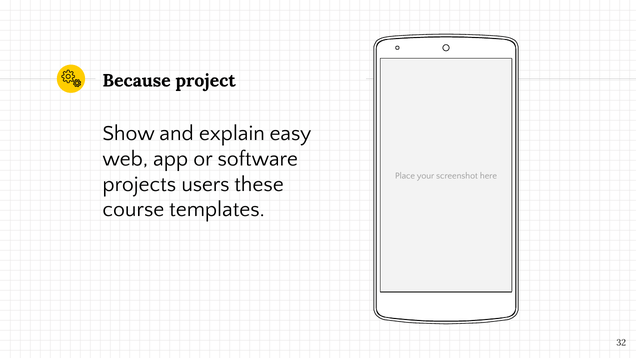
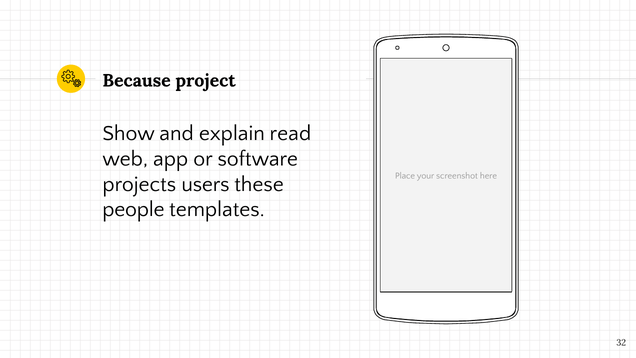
easy: easy -> read (290, 133)
course: course -> people (133, 209)
